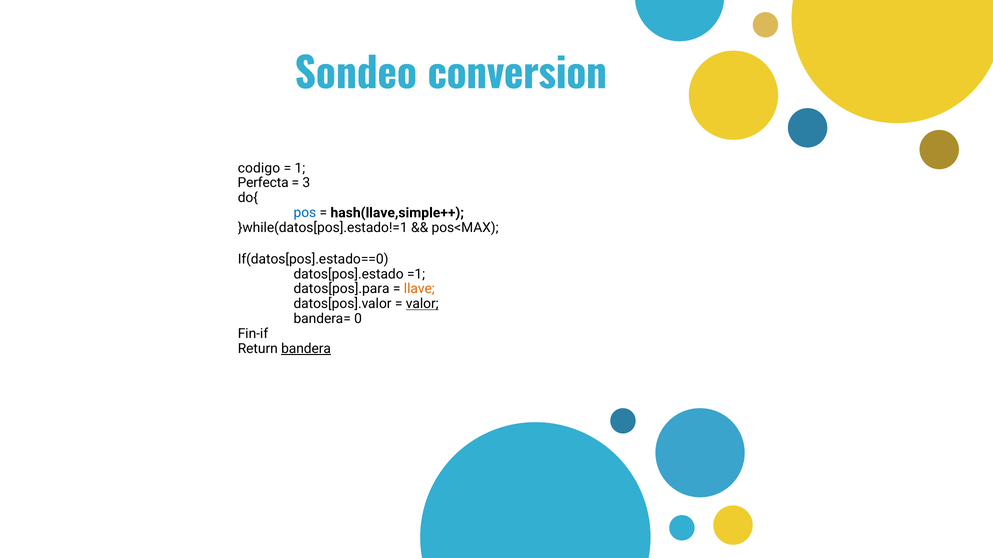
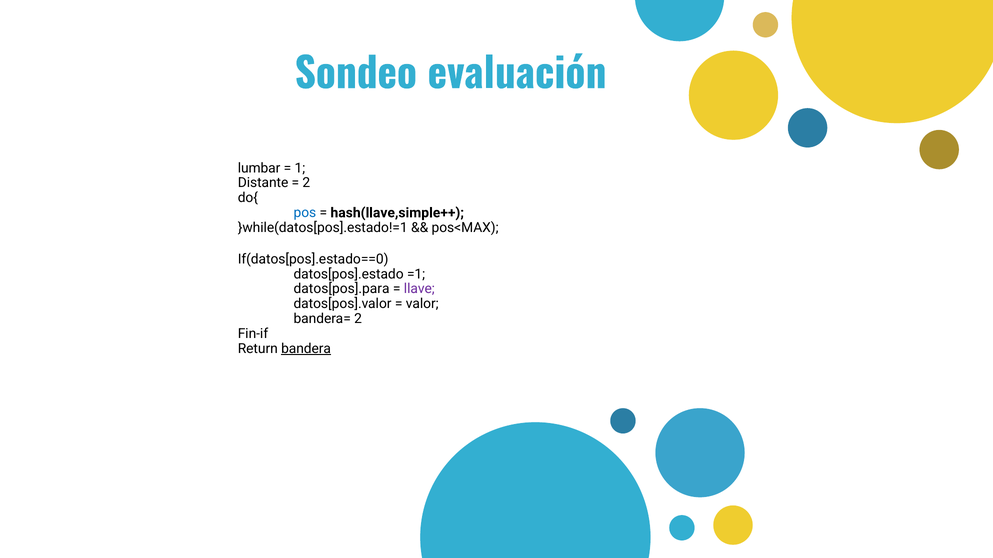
conversion: conversion -> evaluación (517, 75)
codigo: codigo -> lumbar (259, 168)
Perfecta: Perfecta -> Distante (263, 183)
3: 3 -> 2 (306, 183)
llave colour: orange -> purple (419, 289)
valor underline: present -> none (422, 304)
bandera= 0: 0 -> 2 (358, 319)
